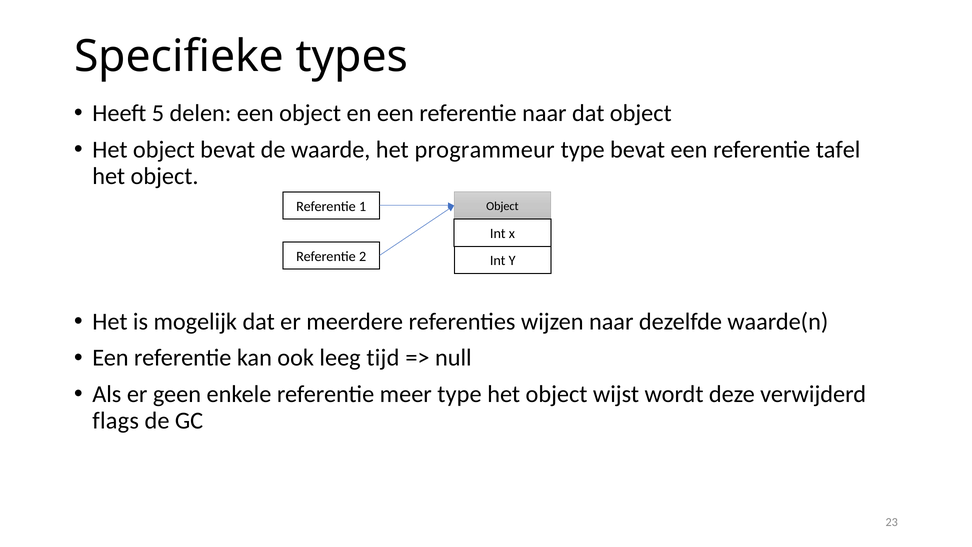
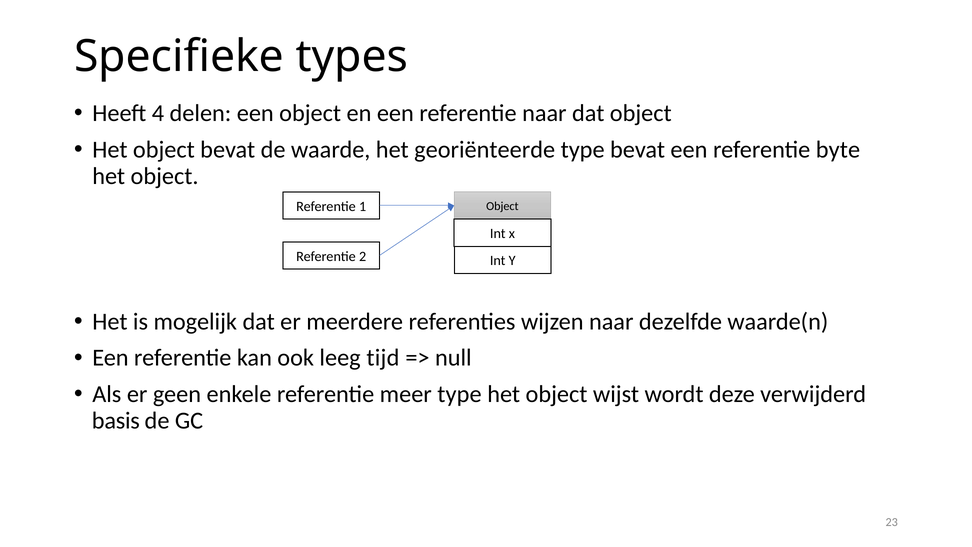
5: 5 -> 4 (158, 113)
programmeur: programmeur -> georiënteerde (485, 150)
tafel: tafel -> byte (838, 150)
flags: flags -> basis (116, 420)
